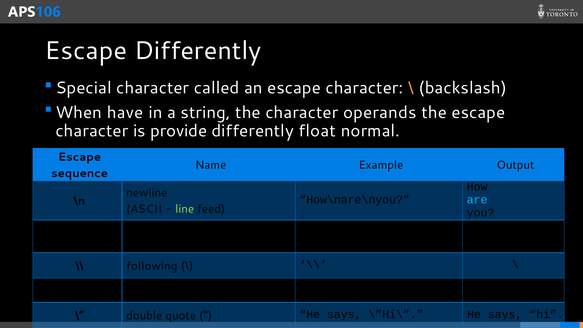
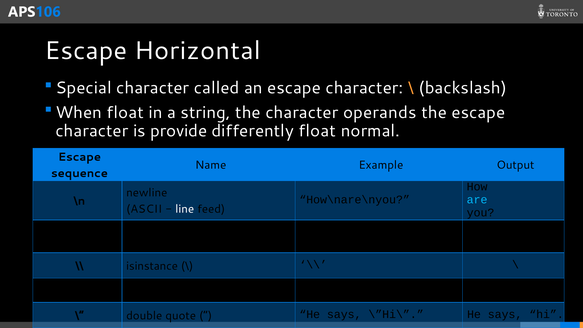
Escape Differently: Differently -> Horizontal (198, 51)
When have: have -> float (125, 112)
line colour: light green -> white (185, 209)
following: following -> isinstance (152, 266)
